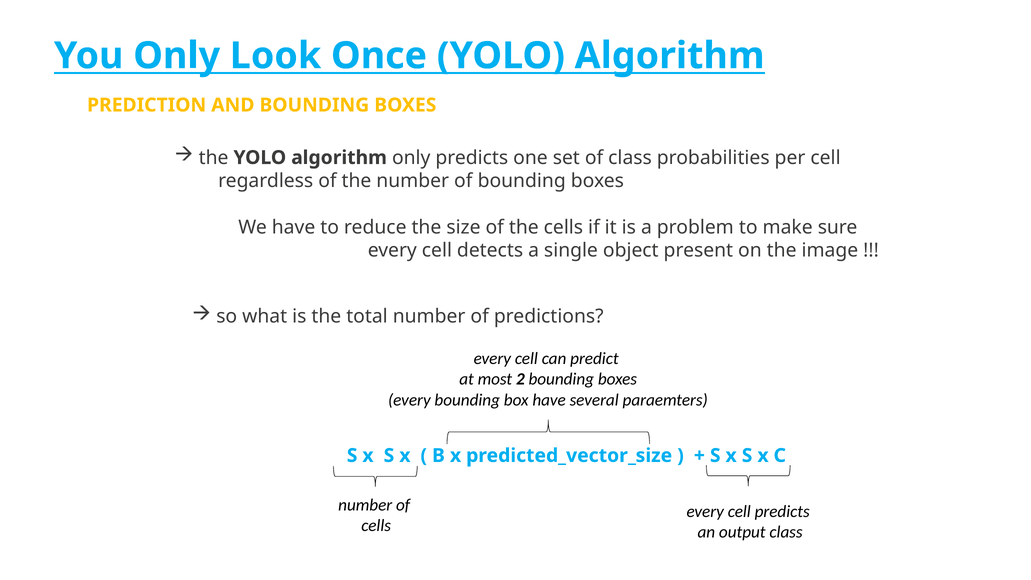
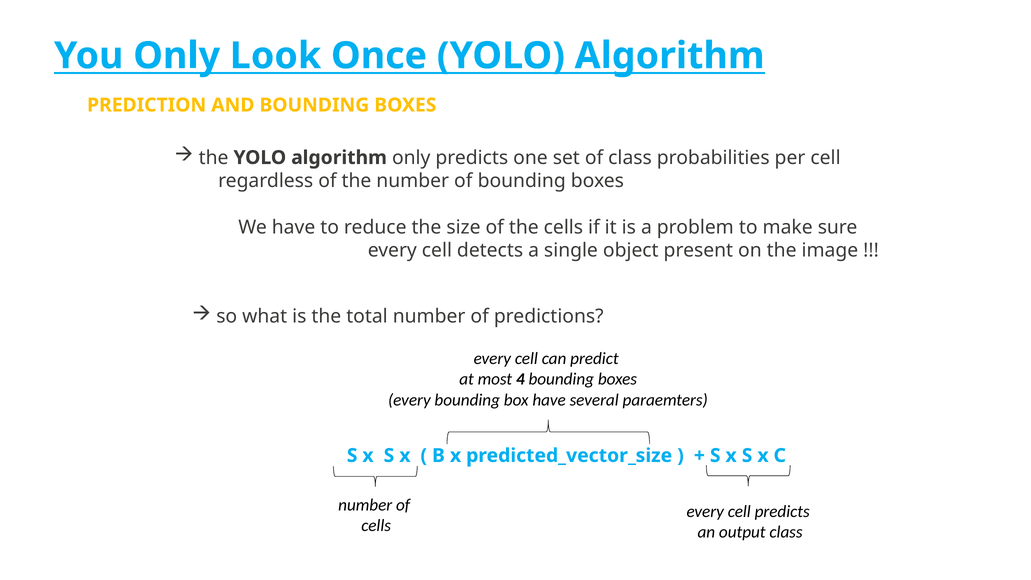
2: 2 -> 4 (520, 379)
